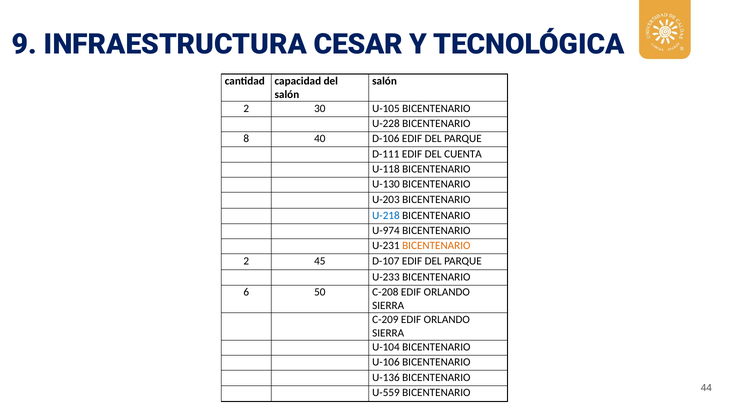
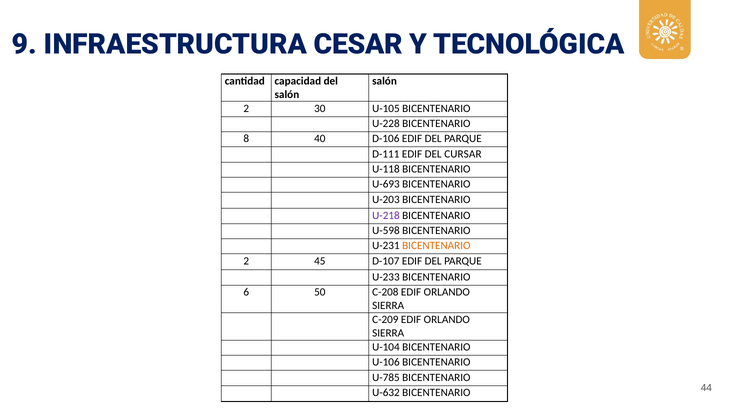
CUENTA: CUENTA -> CURSAR (463, 154)
U-130: U-130 -> U-693 (386, 184)
U-218 colour: blue -> purple (386, 215)
U-974: U-974 -> U-598 (386, 231)
U-136: U-136 -> U-785 (386, 378)
U-559: U-559 -> U-632 (386, 393)
